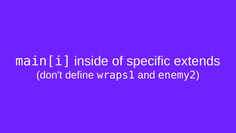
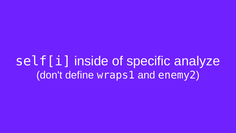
main[i: main[i -> self[i (43, 61)
extends: extends -> analyze (197, 61)
